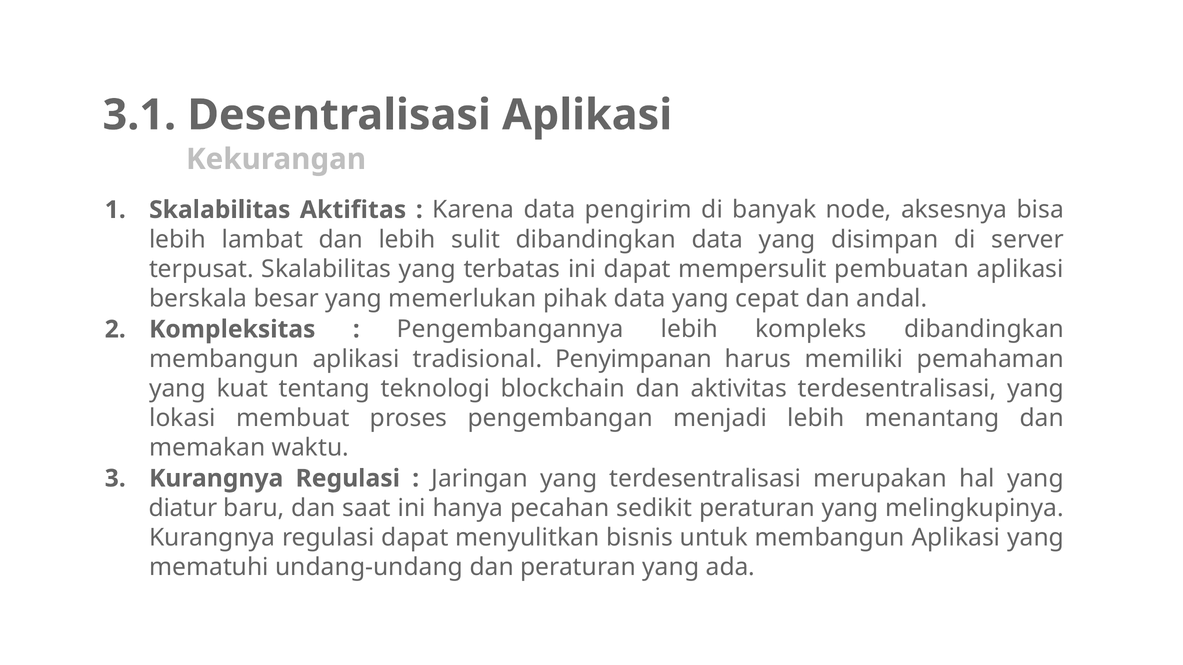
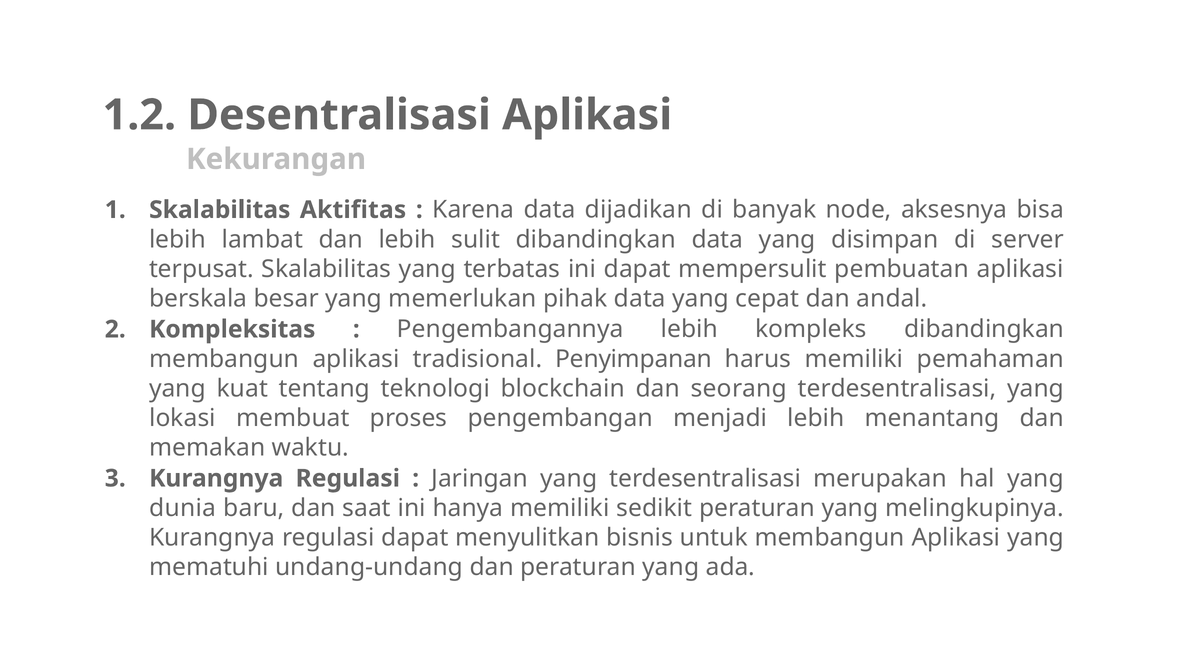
3.1: 3.1 -> 1.2 (139, 115)
pengirim: pengirim -> dijadikan (638, 210)
aktivitas: aktivitas -> seorang (739, 389)
diatur: diatur -> dunia (183, 508)
hanya pecahan: pecahan -> memiliki (560, 508)
